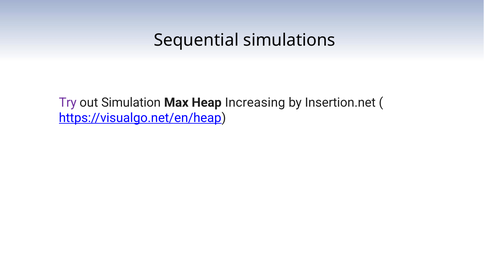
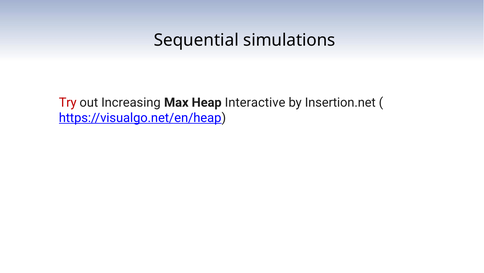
Try colour: purple -> red (68, 102)
Simulation: Simulation -> Increasing (131, 102)
Increasing: Increasing -> Interactive (255, 102)
